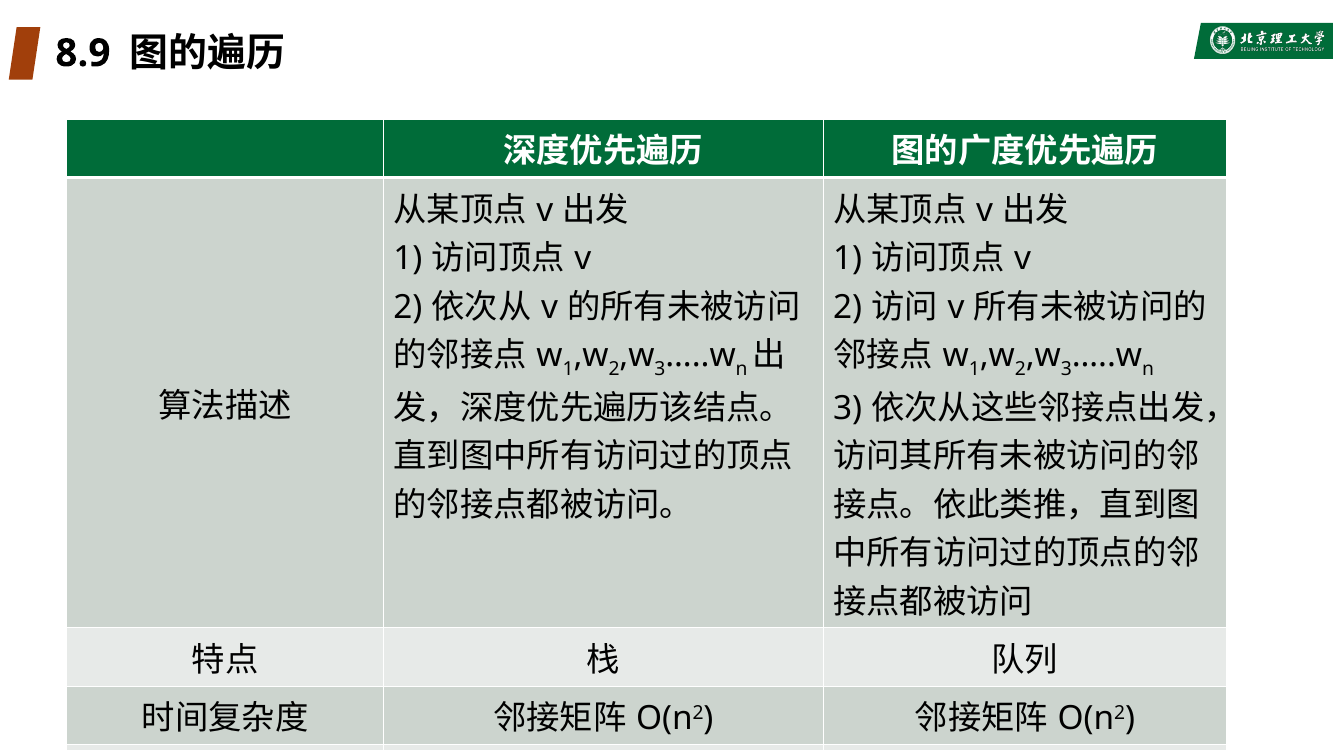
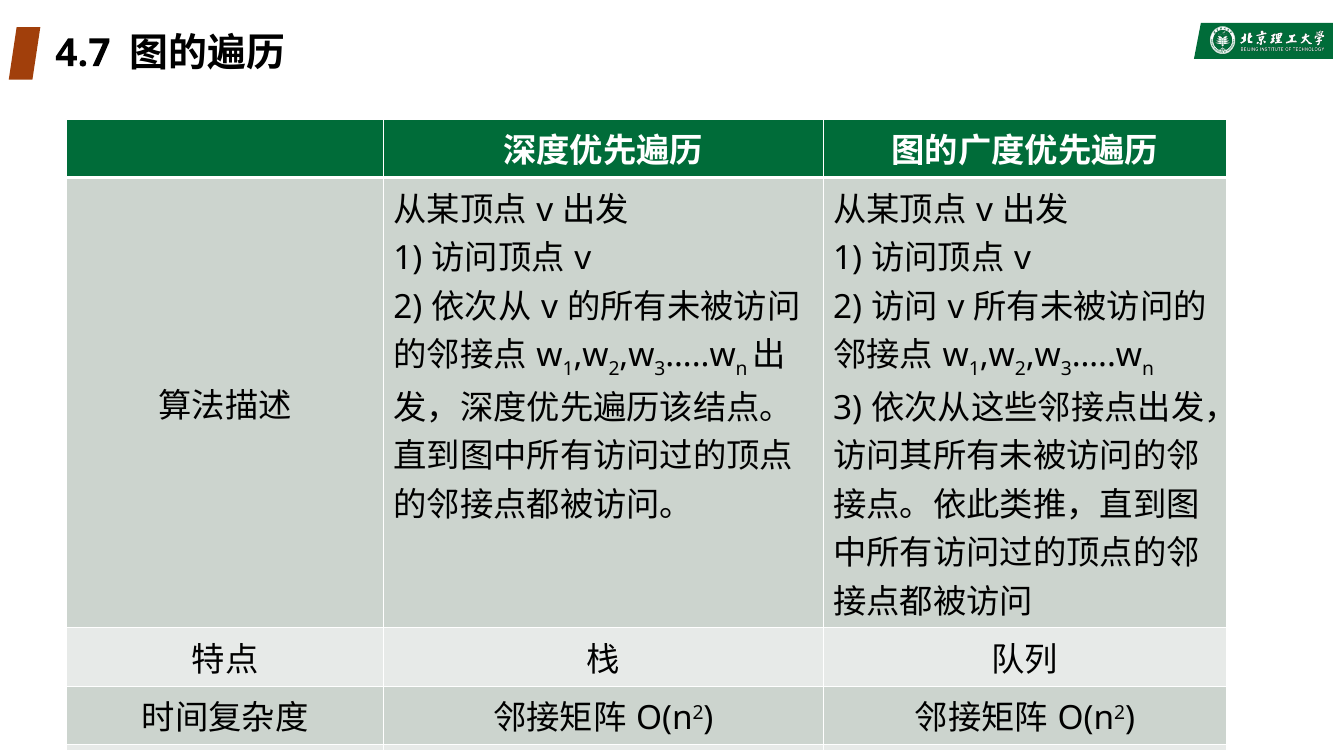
8.9: 8.9 -> 4.7 (83, 53)
